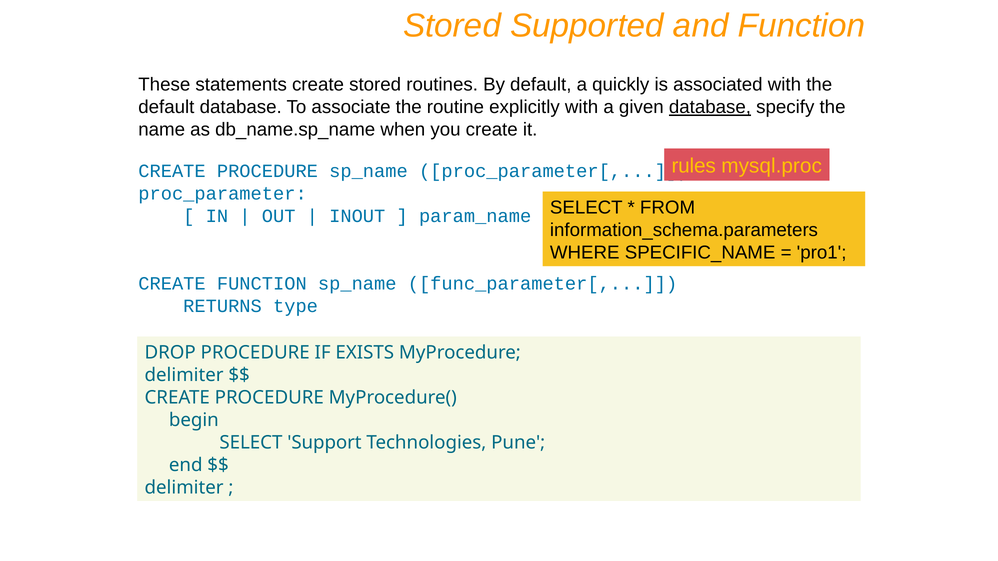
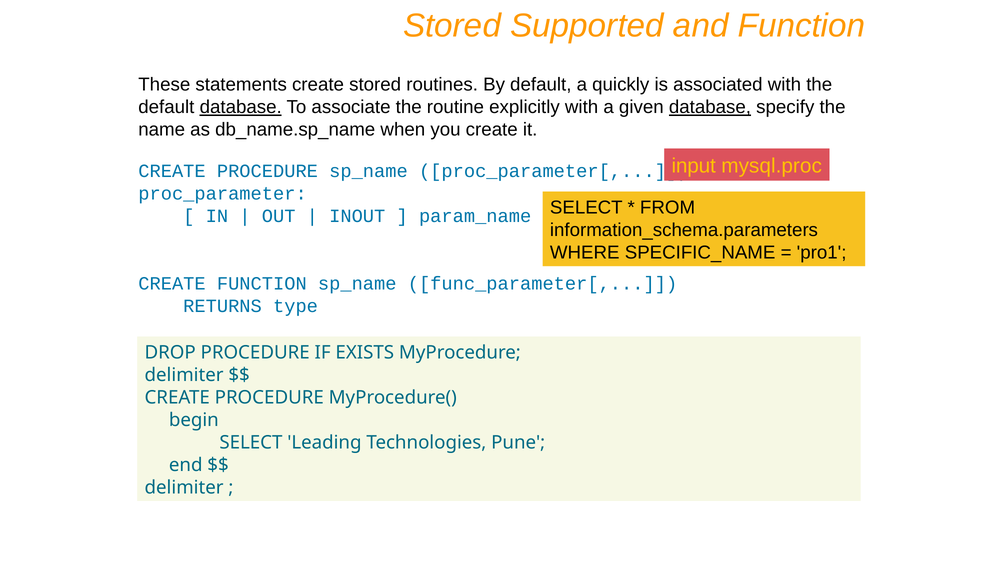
database underline: none -> present (241, 107)
rules: rules -> input (694, 166)
Support: Support -> Leading (324, 443)
